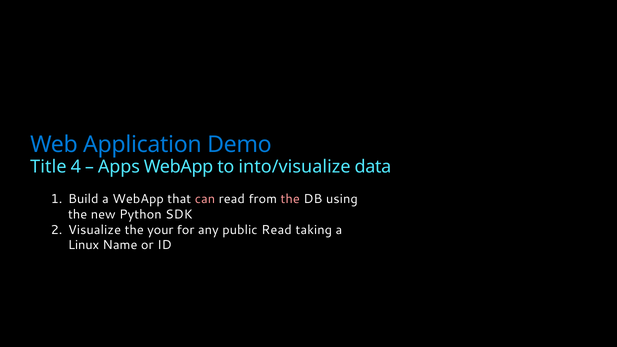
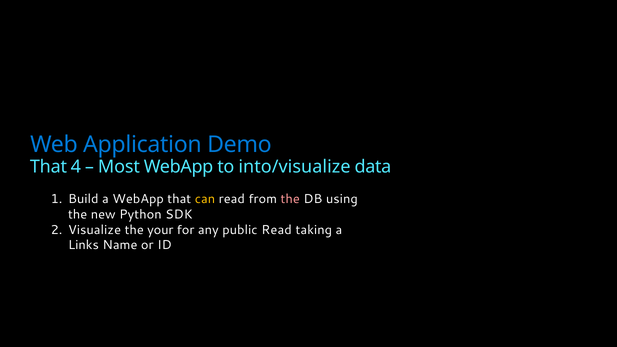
Title: Title -> That (48, 167)
Apps: Apps -> Most (119, 167)
can colour: pink -> yellow (205, 199)
Linux: Linux -> Links (83, 245)
